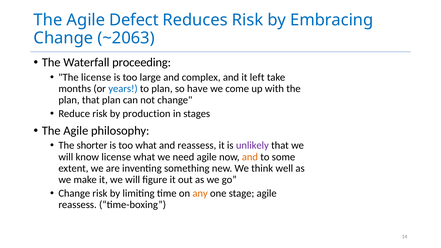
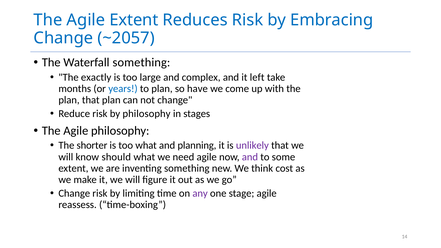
Agile Defect: Defect -> Extent (134, 20)
~2063: ~2063 -> ~2057 (126, 38)
Waterfall proceeding: proceeding -> something (141, 63)
The license: license -> exactly (96, 77)
by production: production -> philosophy (147, 114)
and reassess: reassess -> planning (197, 145)
know license: license -> should (116, 157)
and colour: orange -> purple (250, 157)
well: well -> cost (284, 168)
any colour: orange -> purple (200, 193)
